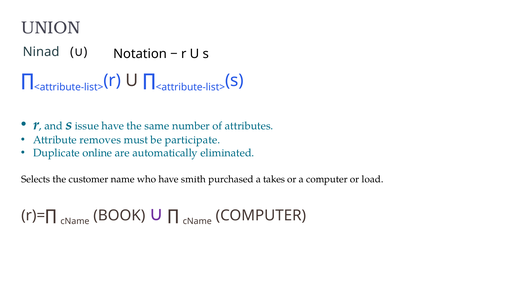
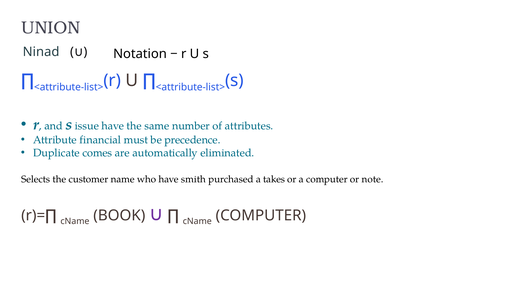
removes: removes -> financial (100, 140)
participate: participate -> precedence (193, 140)
online: online -> comes (97, 153)
load: load -> note (372, 179)
